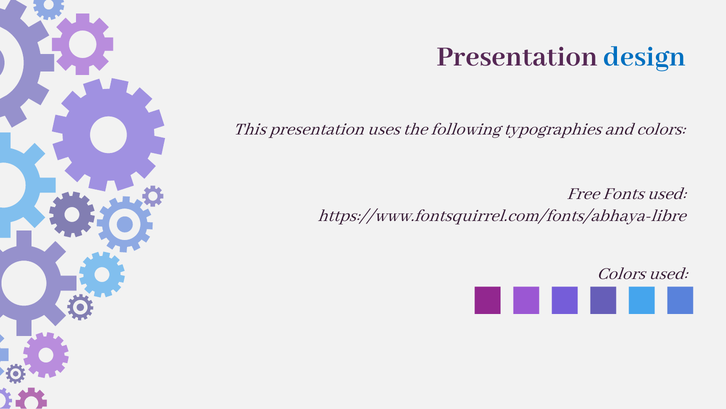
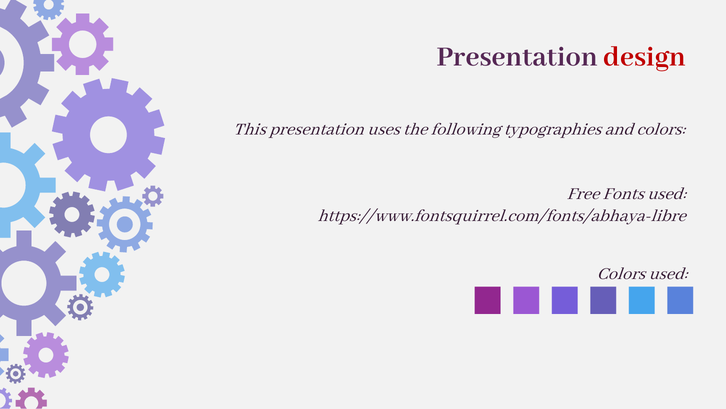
design colour: blue -> red (645, 56)
